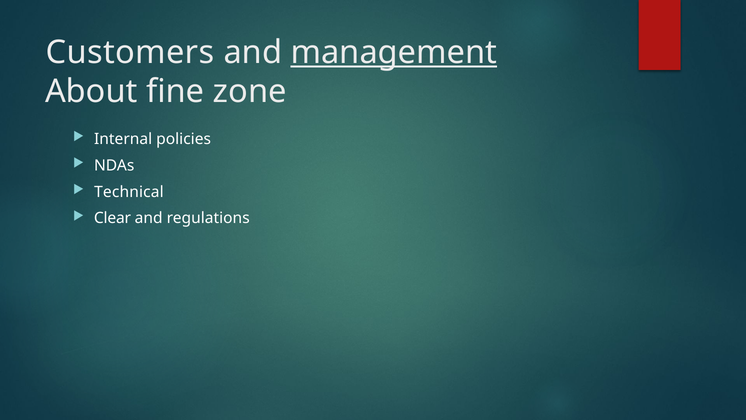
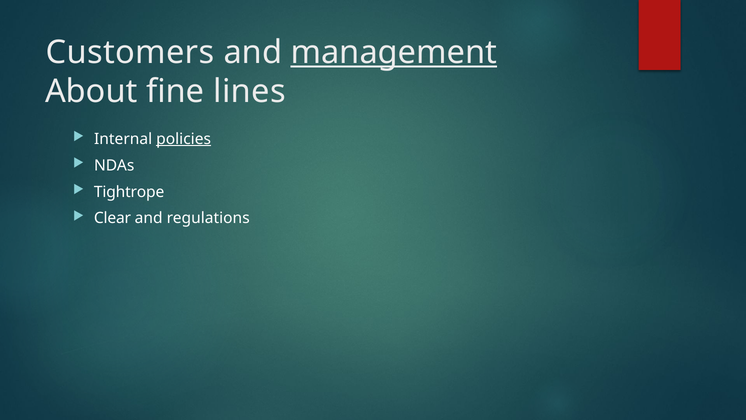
zone: zone -> lines (250, 92)
policies underline: none -> present (184, 139)
Technical: Technical -> Tightrope (129, 192)
